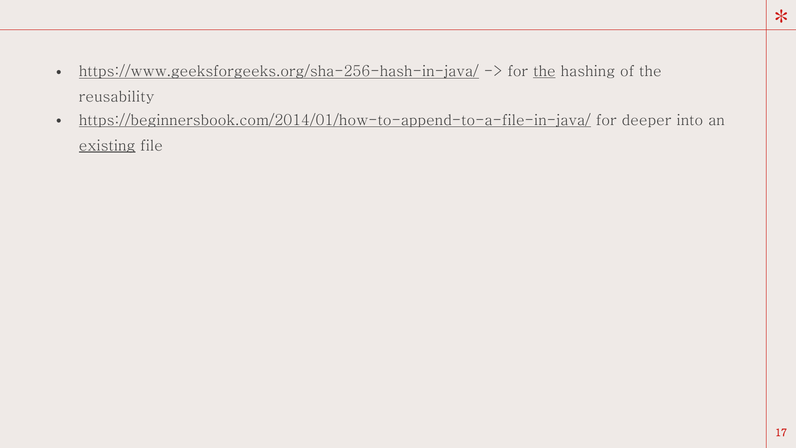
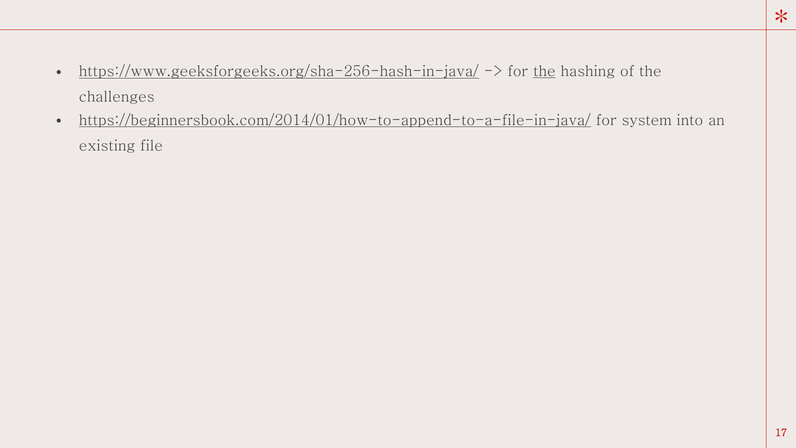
reusability: reusability -> challenges (117, 97)
deeper: deeper -> system (647, 120)
existing underline: present -> none (107, 146)
